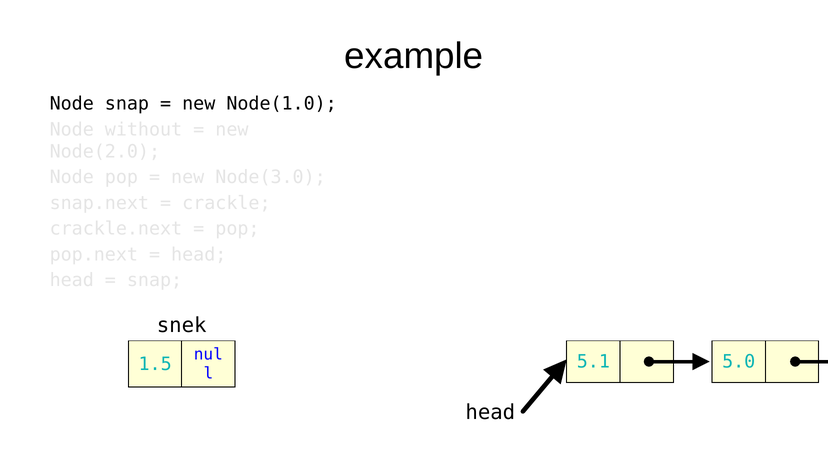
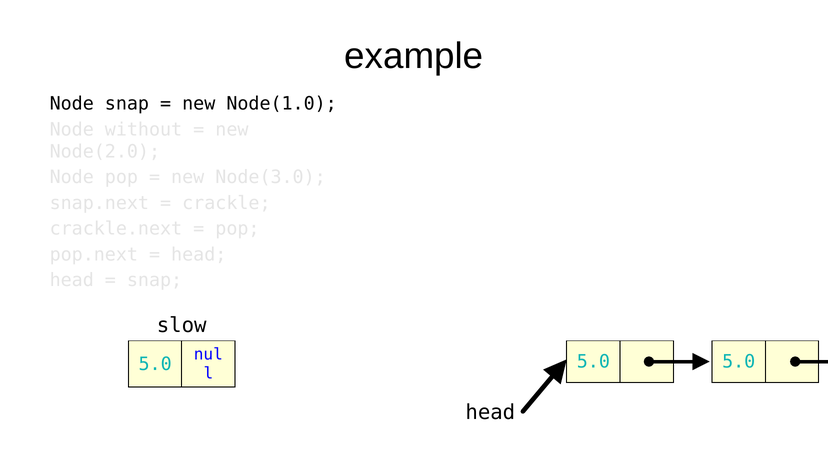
snek: snek -> slow (182, 325)
5.1: 5.1 -> 5.0 (593, 362)
1.5: 1.5 -> 5.0 (155, 364)
